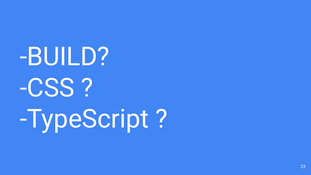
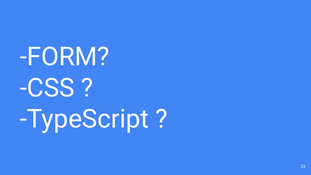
BUILD: BUILD -> FORM (65, 57)
